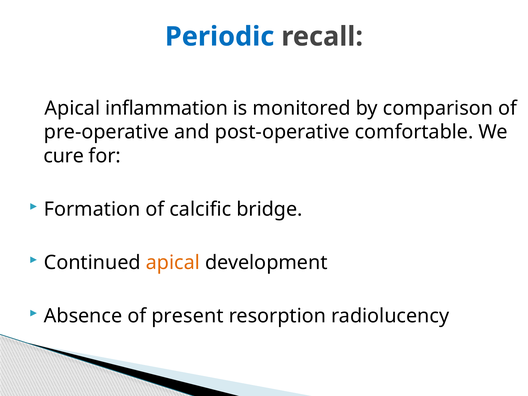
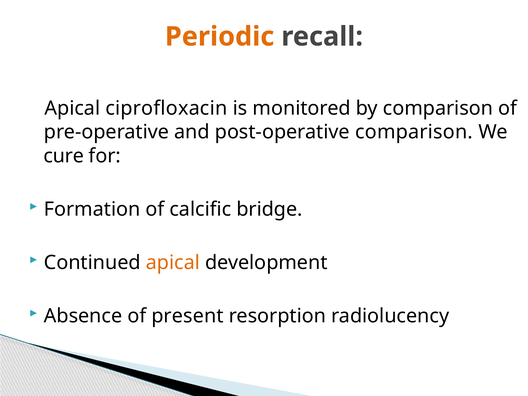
Periodic colour: blue -> orange (220, 37)
inflammation: inflammation -> ciprofloxacin (166, 108)
post-operative comfortable: comfortable -> comparison (414, 132)
